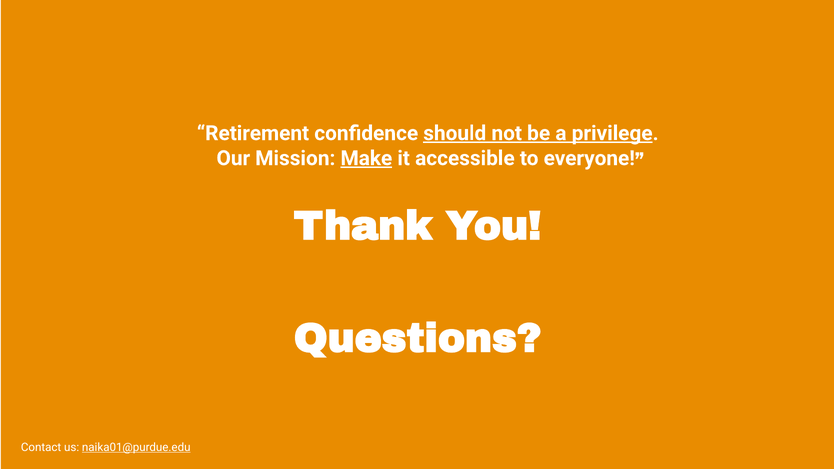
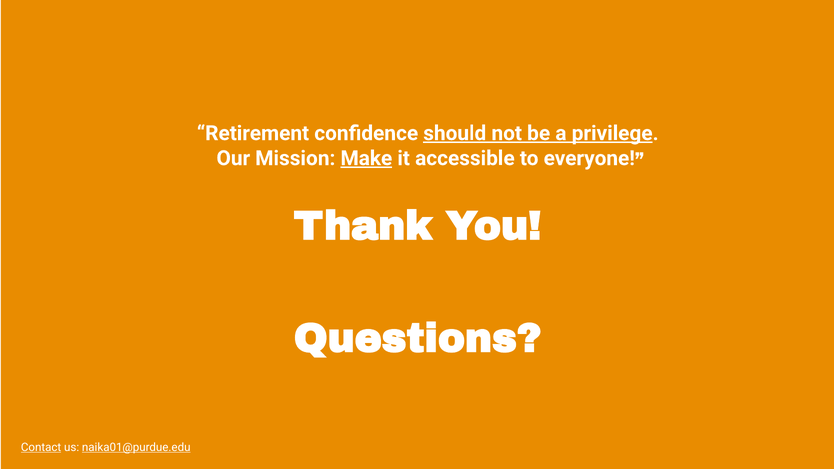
Contact underline: none -> present (41, 447)
